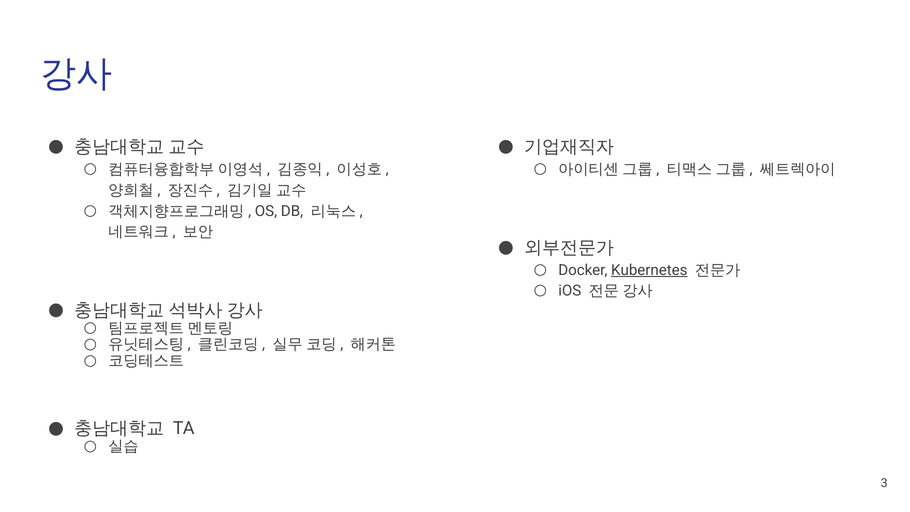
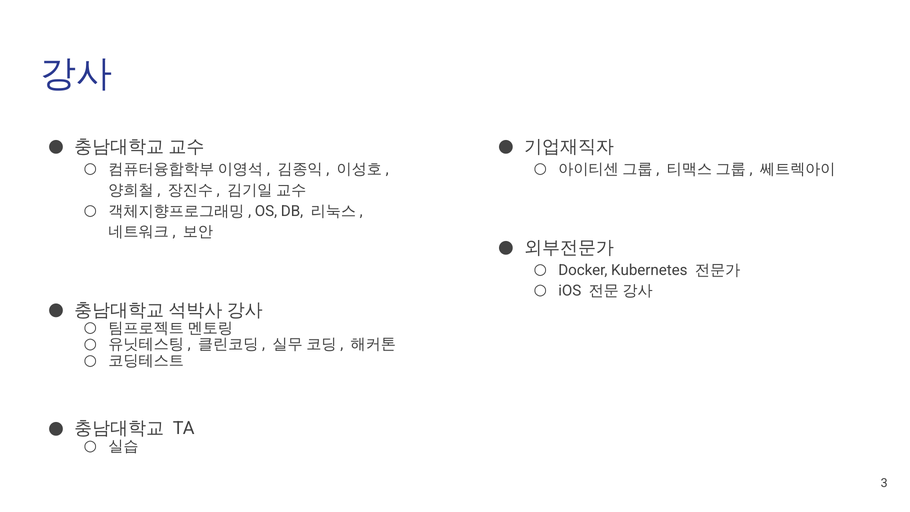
Kubernetes underline: present -> none (649, 270)
